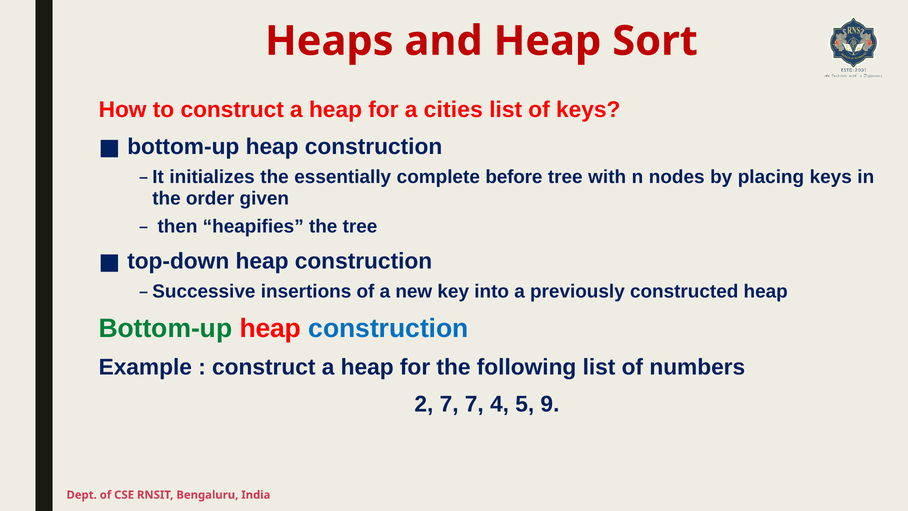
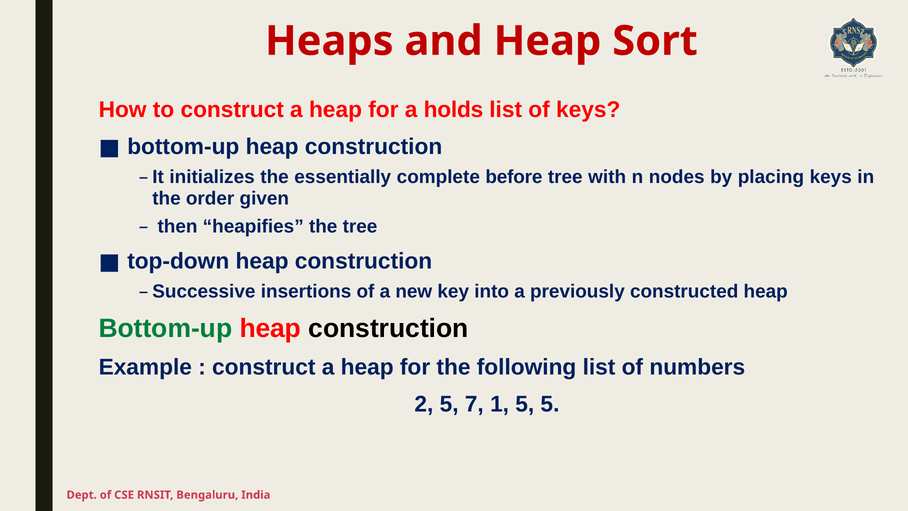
cities: cities -> holds (453, 110)
construction colour: blue -> black (388, 328)
2 7: 7 -> 5 (449, 404)
4: 4 -> 1 (500, 404)
5 9: 9 -> 5 (550, 404)
